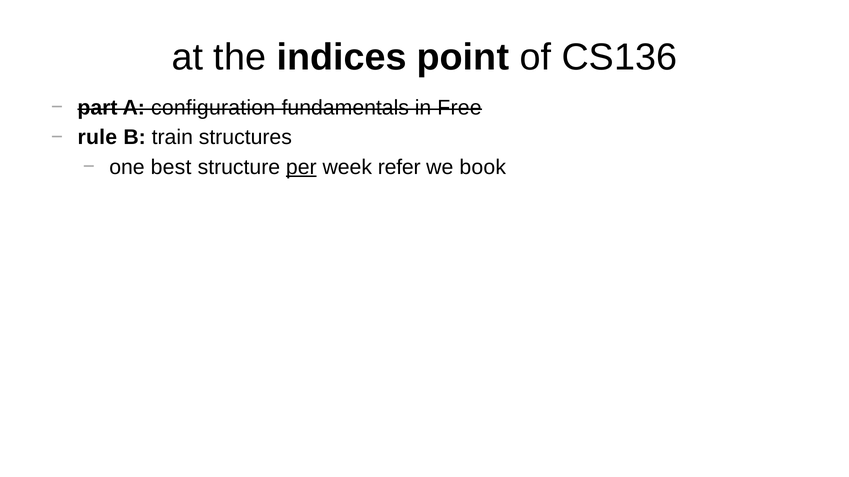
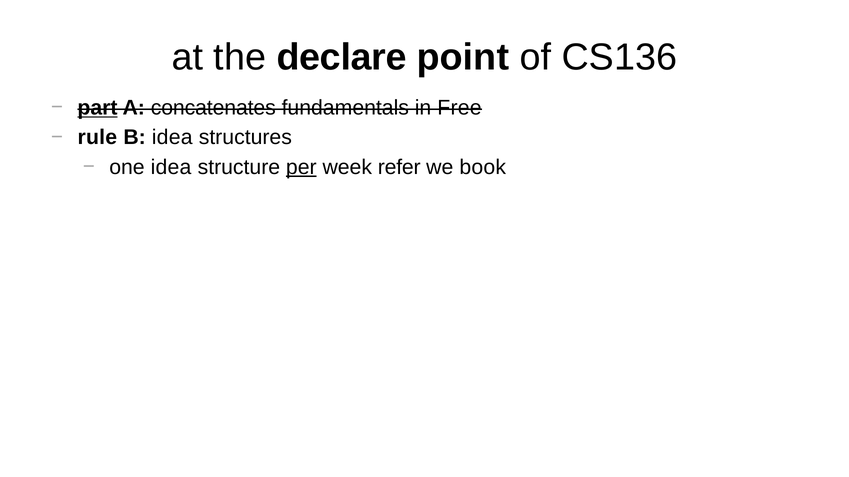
indices: indices -> declare (342, 57)
part underline: none -> present (97, 108)
configuration: configuration -> concatenates (213, 108)
B train: train -> idea (172, 138)
one best: best -> idea (171, 167)
